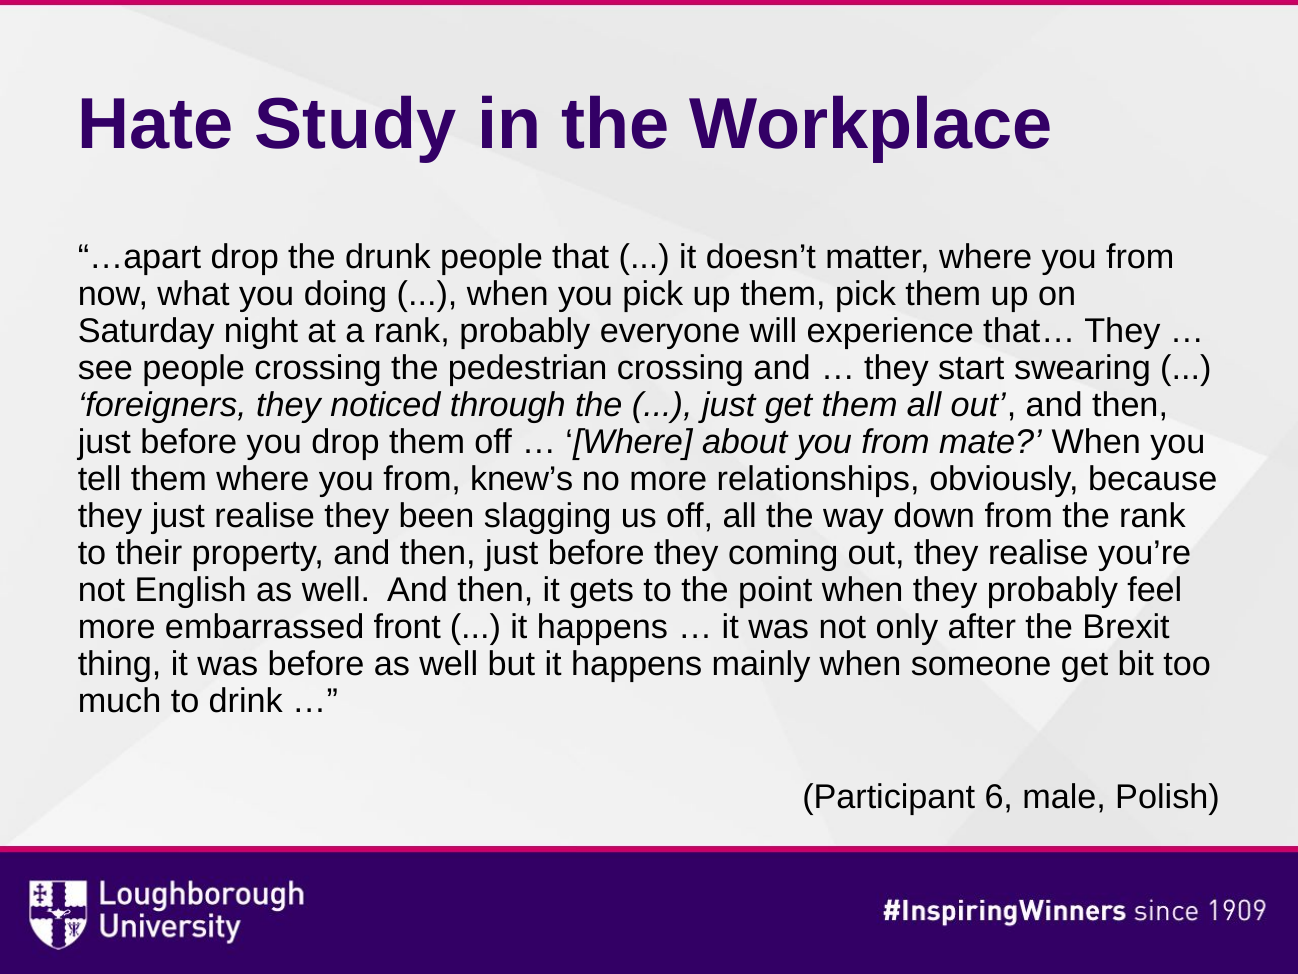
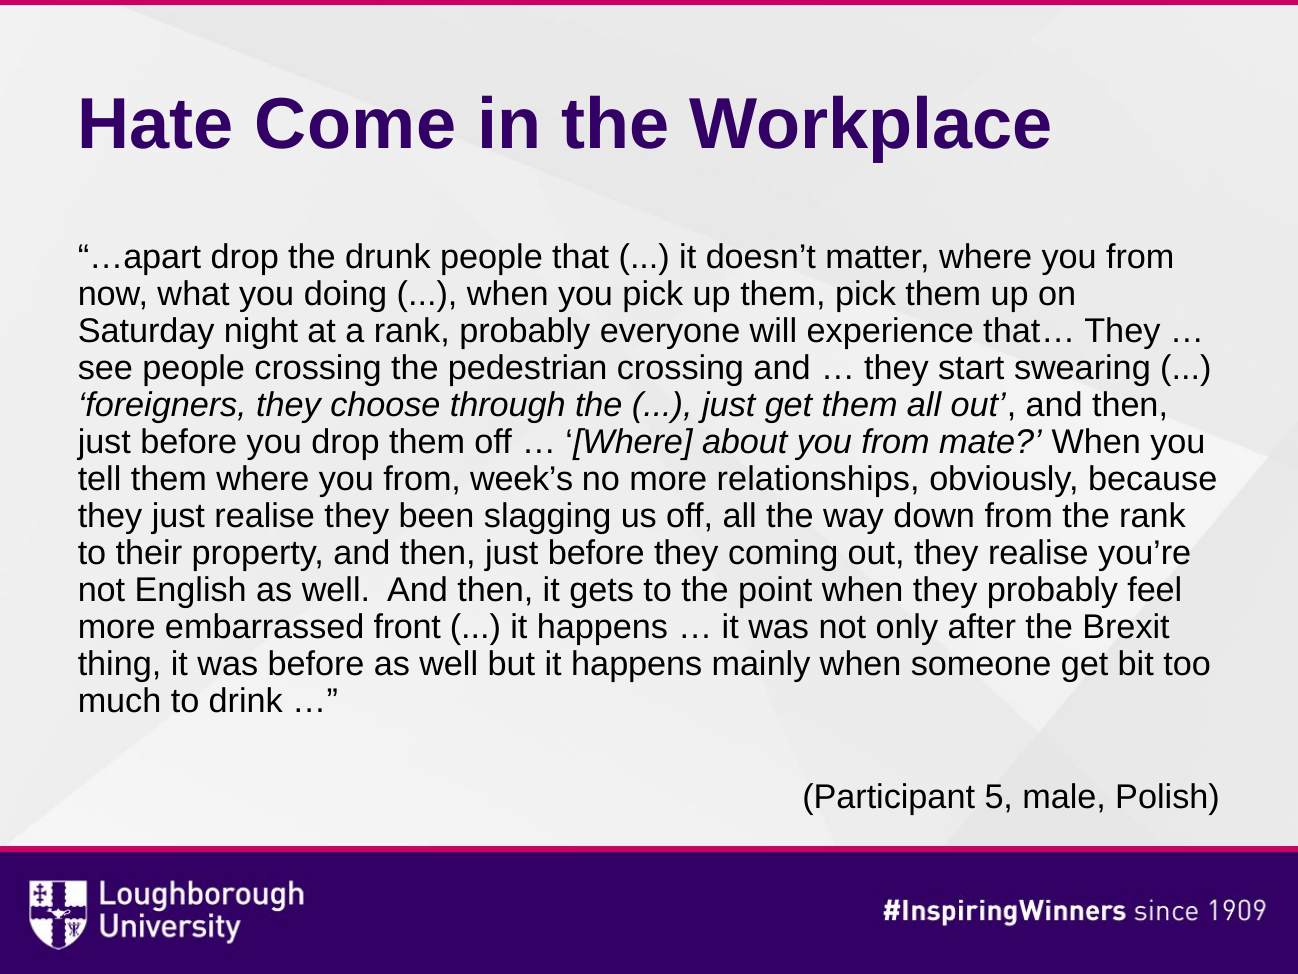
Study: Study -> Come (356, 125)
noticed: noticed -> choose (385, 405)
knew’s: knew’s -> week’s (522, 479)
6: 6 -> 5 (999, 797)
